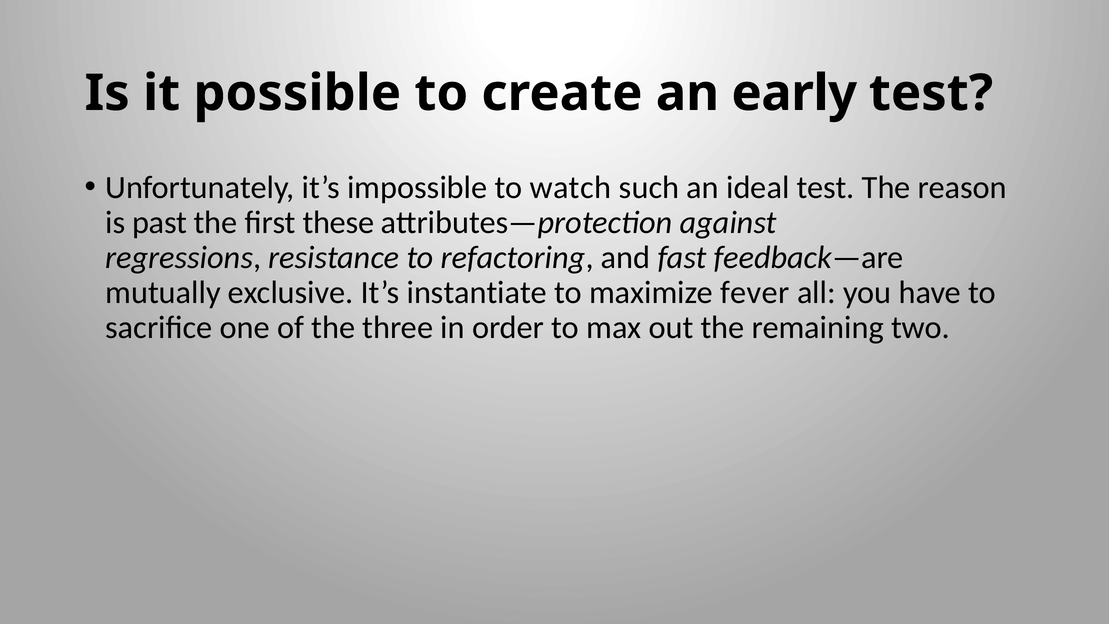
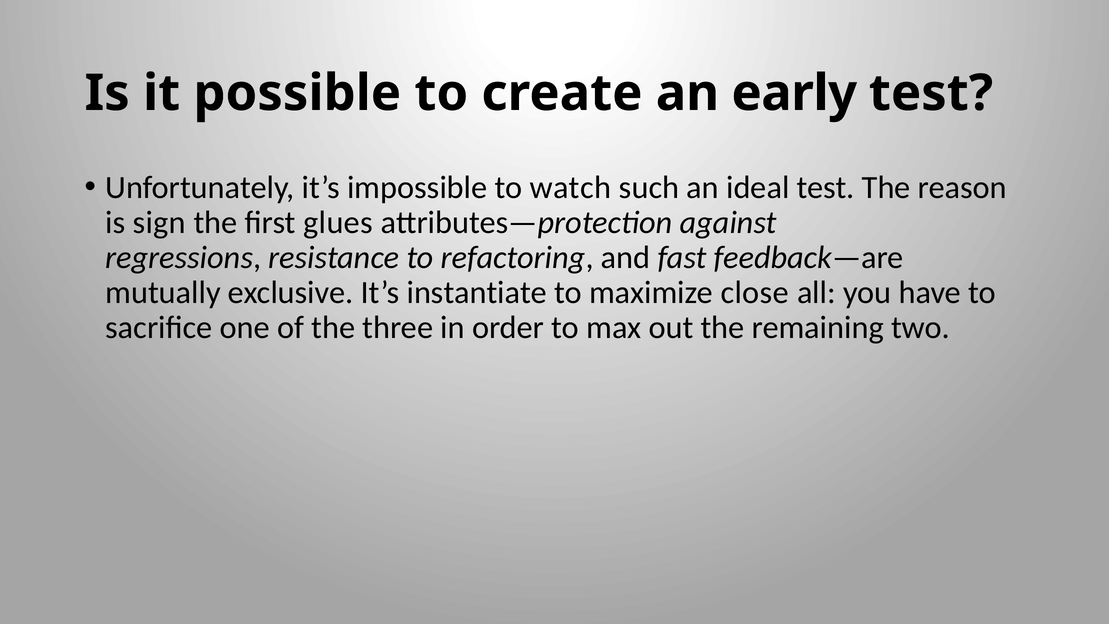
past: past -> sign (159, 222)
these: these -> glues (338, 222)
fever: fever -> close (755, 292)
